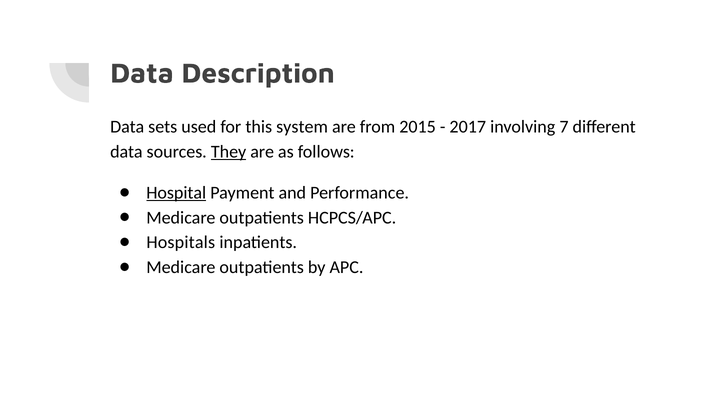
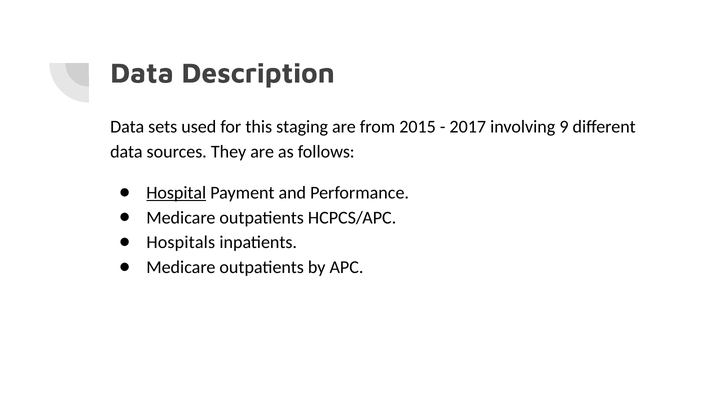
system: system -> staging (302, 127)
7: 7 -> 9 (564, 127)
They underline: present -> none (229, 152)
